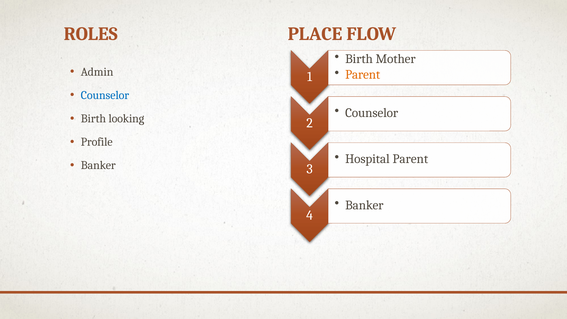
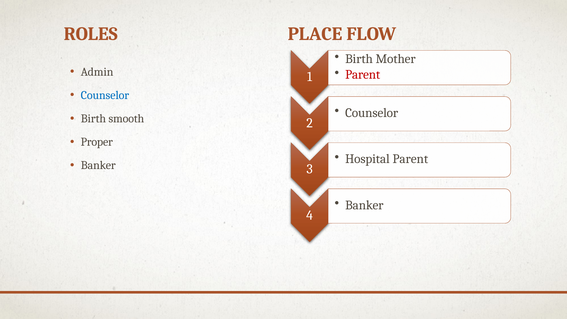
Parent colour: orange -> red (363, 75)
looking: looking -> smooth (126, 119)
Profile: Profile -> Proper (97, 142)
